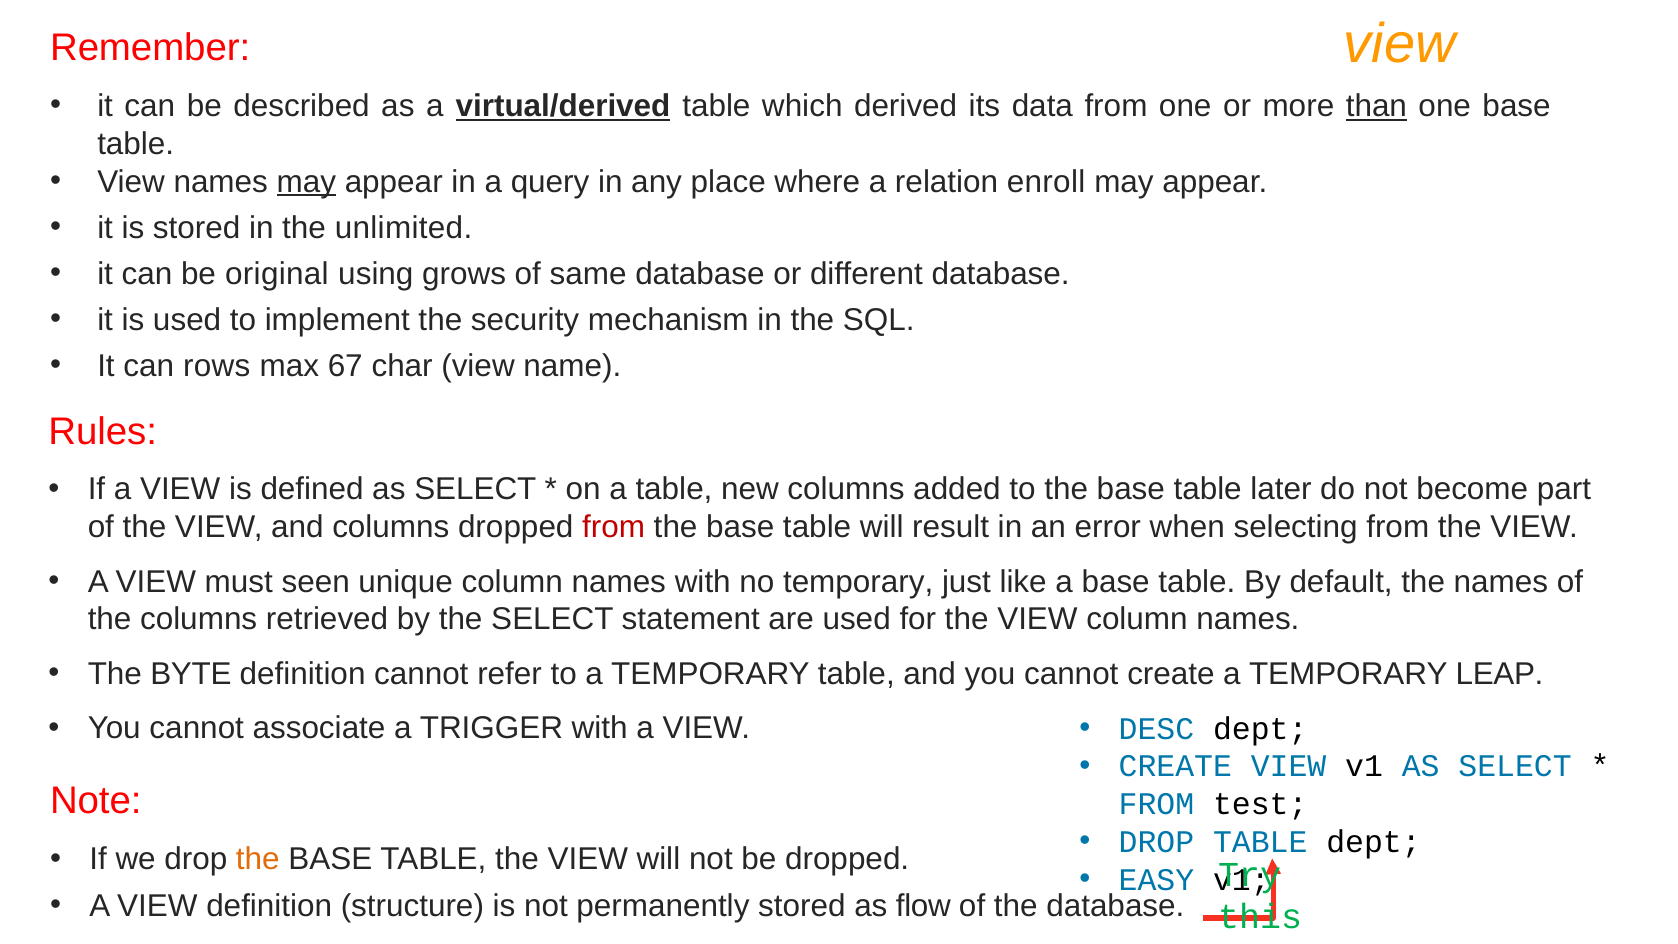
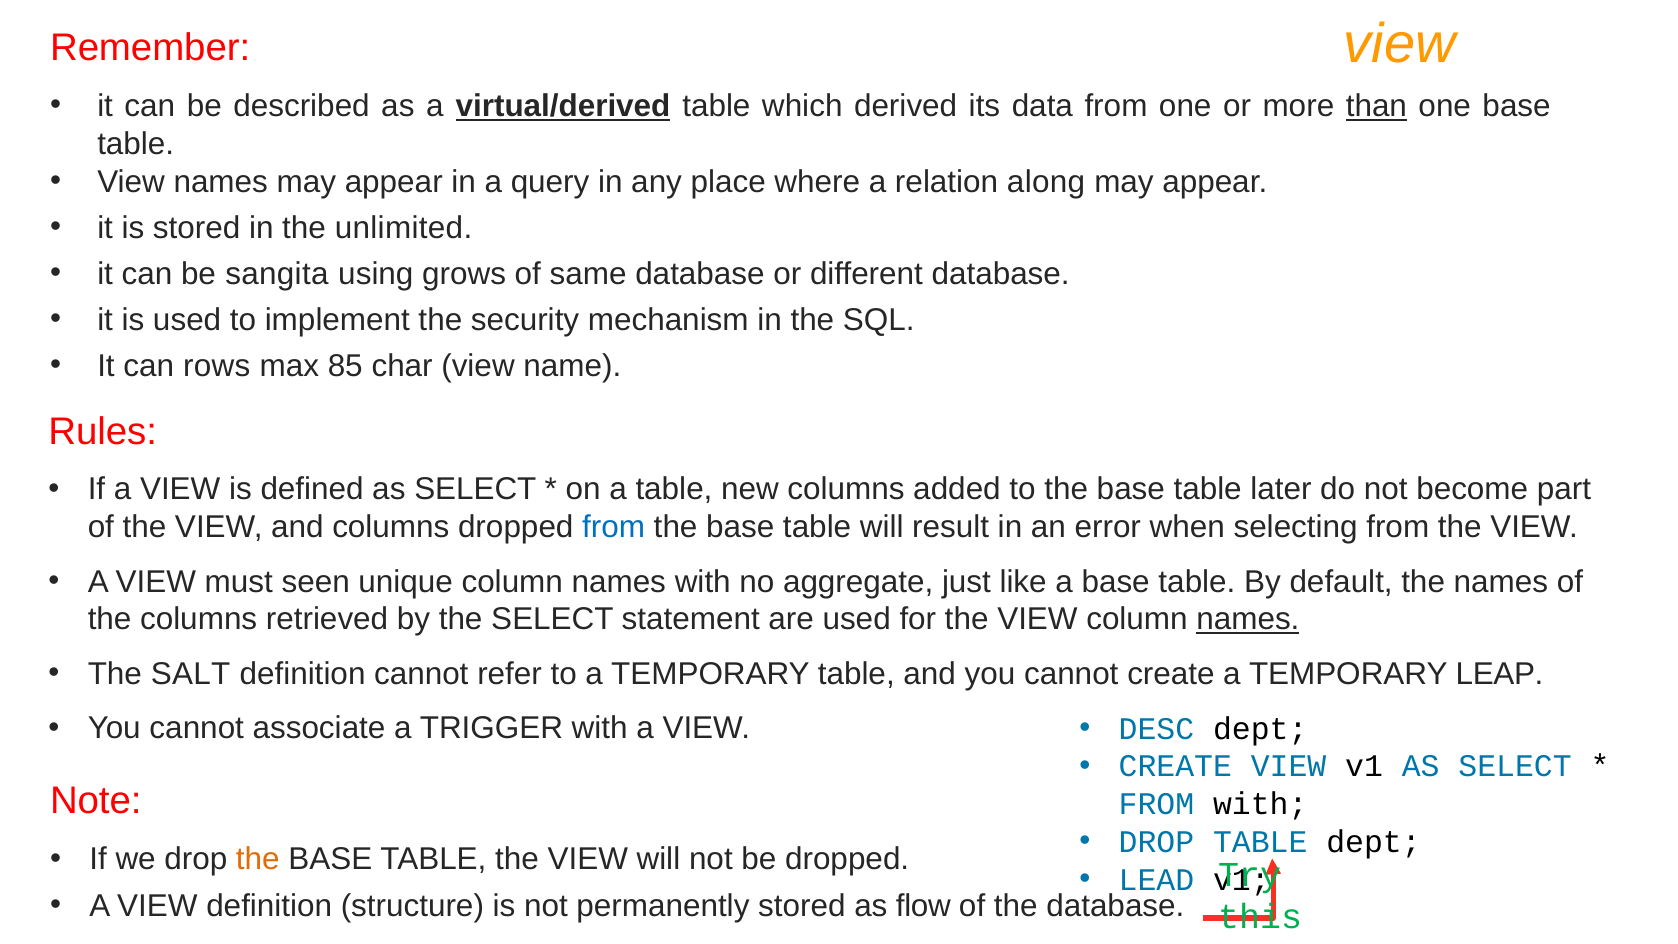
may underline: present -> none (306, 182)
enroll: enroll -> along (1046, 182)
original: original -> sangita (277, 274)
67: 67 -> 85 (345, 366)
from colour: red -> blue (614, 527)
no temporary: temporary -> aggregate (858, 582)
names underline: none -> present (1248, 619)
BYTE: BYTE -> SALT (191, 674)
FROM test: test -> with (1260, 804)
EASY: EASY -> LEAD (1156, 880)
